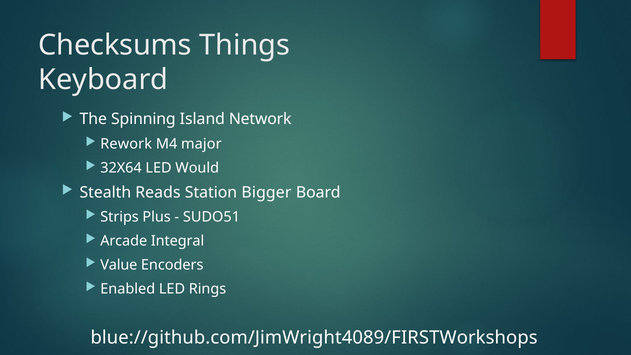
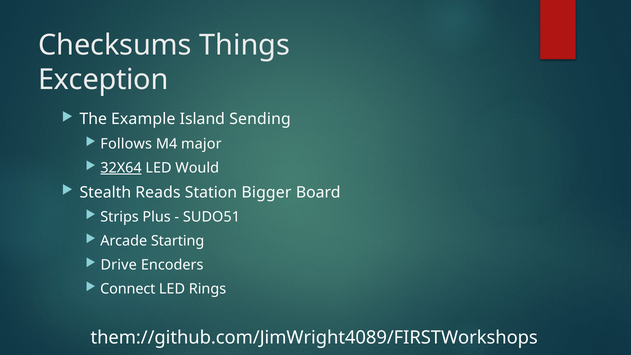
Keyboard: Keyboard -> Exception (103, 80)
Spinning: Spinning -> Example (143, 119)
Network: Network -> Sending (260, 119)
Rework: Rework -> Follows (126, 144)
32X64 underline: none -> present (121, 168)
Integral: Integral -> Starting (178, 241)
Value: Value -> Drive (119, 265)
Enabled: Enabled -> Connect (128, 289)
blue://github.com/JimWright4089/FIRSTWorkshops: blue://github.com/JimWright4089/FIRSTWorkshops -> them://github.com/JimWright4089/FIRSTWorkshops (314, 338)
